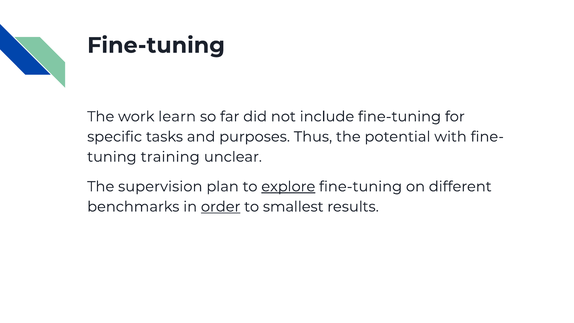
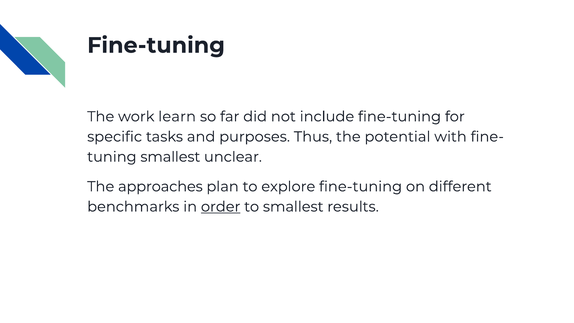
training: training -> smallest (170, 157)
supervision: supervision -> approaches (160, 187)
explore underline: present -> none (288, 187)
